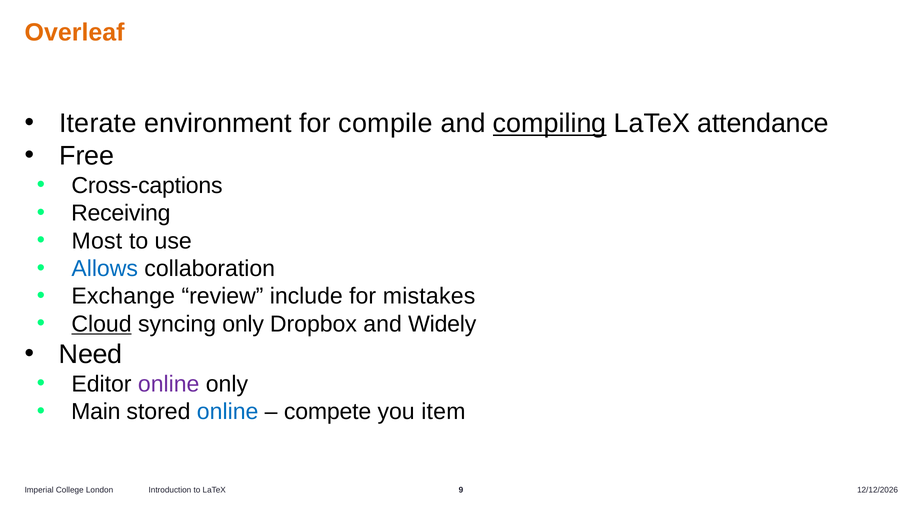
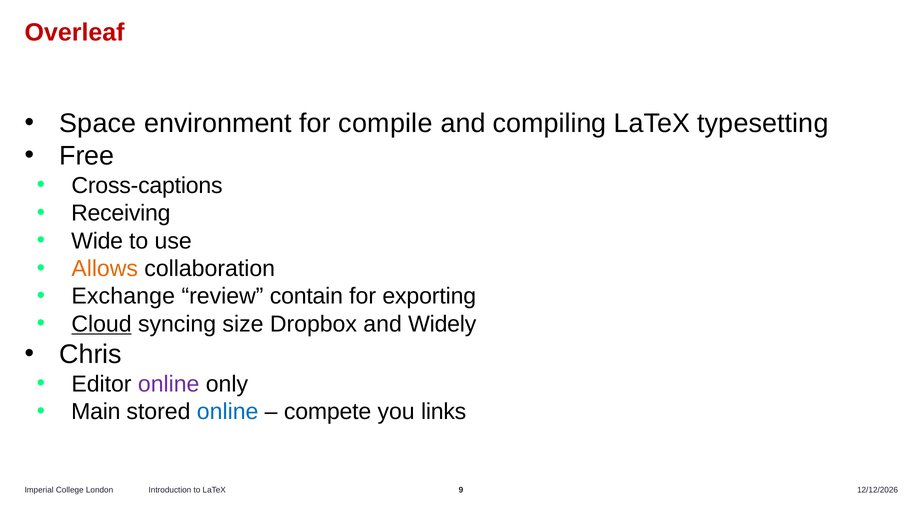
Overleaf colour: orange -> red (75, 32)
Iterate: Iterate -> Space (98, 123)
compiling underline: present -> none (550, 123)
attendance: attendance -> typesetting (763, 123)
Most: Most -> Wide (97, 241)
Allows colour: blue -> orange (105, 268)
include: include -> contain (306, 296)
mistakes: mistakes -> exporting (429, 296)
syncing only: only -> size (243, 324)
Need: Need -> Chris (91, 354)
item: item -> links (444, 411)
